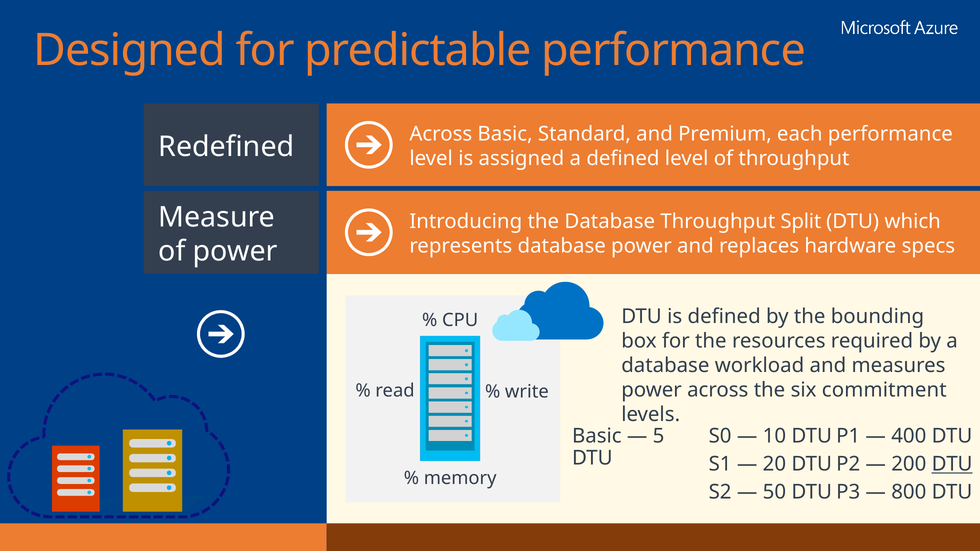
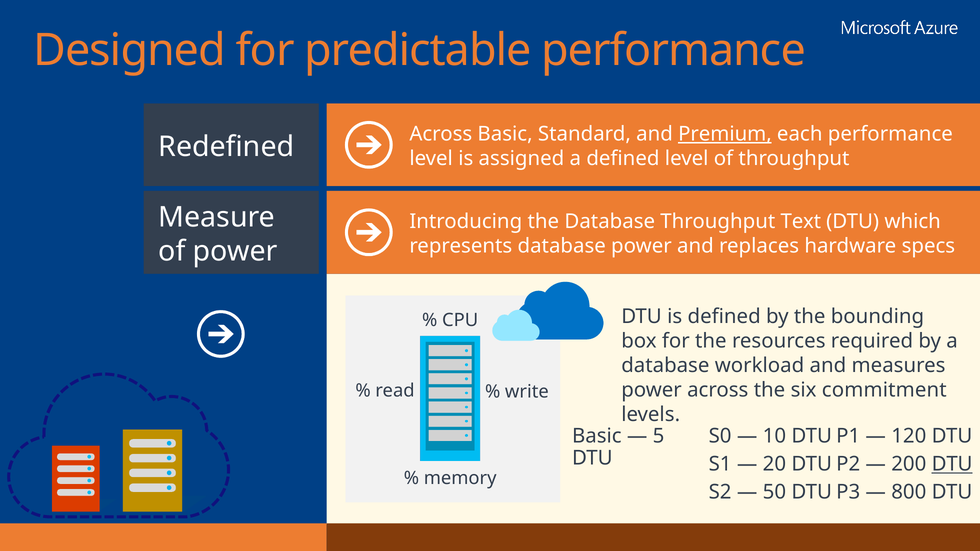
Premium underline: none -> present (725, 134)
Split: Split -> Text (801, 222)
400: 400 -> 120 (909, 436)
